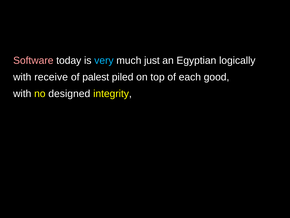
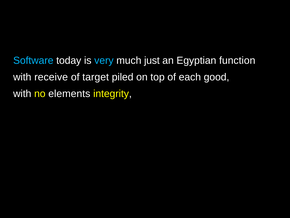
Software colour: pink -> light blue (33, 60)
logically: logically -> function (237, 60)
palest: palest -> target (96, 77)
designed: designed -> elements (69, 94)
